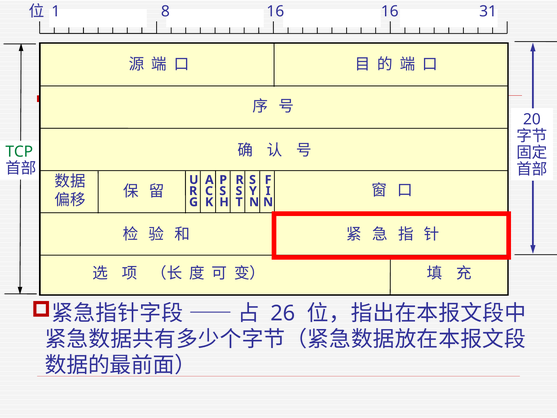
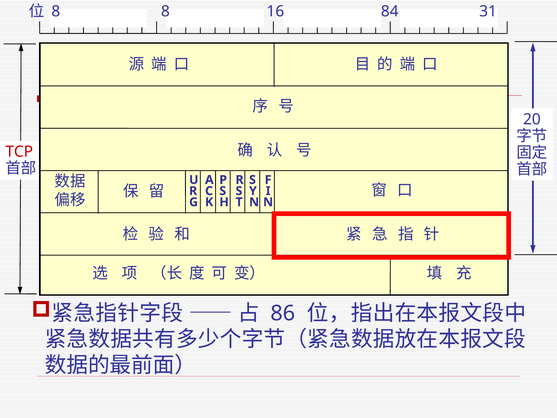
1: 1 -> 8 (56, 11)
16 16: 16 -> 84 (390, 11)
TCP colour: green -> red (19, 152)
26: 26 -> 86 (283, 313)
